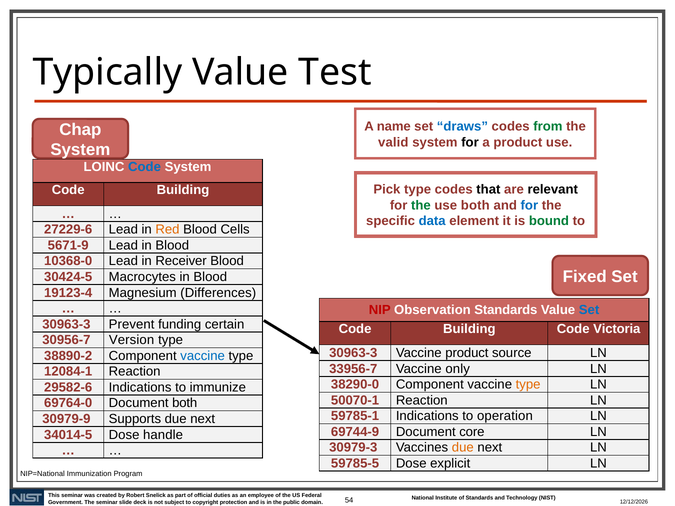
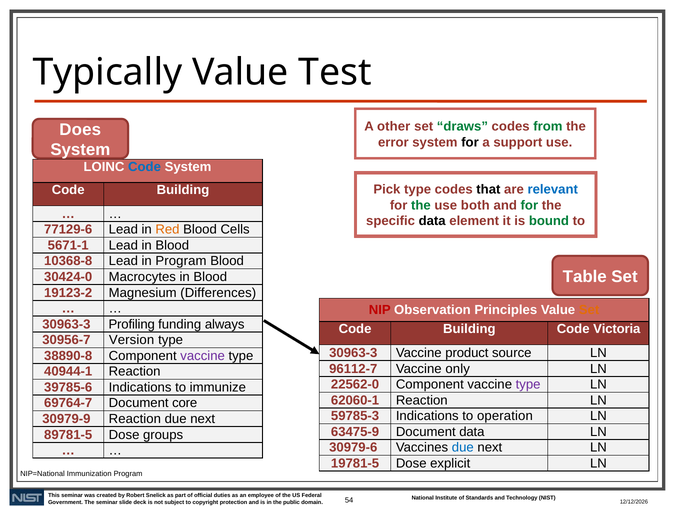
name: name -> other (394, 127)
draws colour: blue -> green (462, 127)
Chap: Chap -> Does (80, 130)
valid: valid -> error (393, 142)
a product: product -> support (518, 142)
relevant colour: black -> blue (553, 190)
for colour: blue -> green (529, 205)
data colour: blue -> black (432, 221)
27229-6: 27229-6 -> 77129-6 (68, 230)
5671-9: 5671-9 -> 5671-1 (68, 245)
10368-0: 10368-0 -> 10368-8 (68, 261)
in Receiver: Receiver -> Program (181, 261)
Fixed: Fixed -> Table (585, 277)
30424-5: 30424-5 -> 30424-0 (68, 277)
19123-4: 19123-4 -> 19123-2 (68, 293)
Observation Standards: Standards -> Principles (506, 310)
Set colour: blue -> orange (589, 310)
Prevent: Prevent -> Profiling (132, 324)
certain: certain -> always (225, 324)
38890-2: 38890-2 -> 38890-8 (68, 356)
vaccine colour: blue -> purple (203, 356)
33956-7: 33956-7 -> 96112-7 (353, 369)
12084-1: 12084-1 -> 40944-1 (68, 372)
38290-0: 38290-0 -> 22562-0 (355, 385)
type colour: orange -> purple (528, 385)
29582-6: 29582-6 -> 39785-6 (68, 388)
50070-1: 50070-1 -> 62060-1 (355, 400)
69764-0: 69764-0 -> 69764-7 (68, 403)
Document both: both -> core (185, 403)
59785-1: 59785-1 -> 59785-3 (355, 416)
30979-9 Supports: Supports -> Reaction (135, 419)
69744-9: 69744-9 -> 63475-9 (355, 432)
Document core: core -> data (472, 432)
34014-5: 34014-5 -> 89781-5 (68, 435)
handle: handle -> groups (163, 435)
30979-3: 30979-3 -> 30979-6 (353, 448)
due colour: orange -> blue (463, 448)
59785-5: 59785-5 -> 19781-5 (355, 464)
